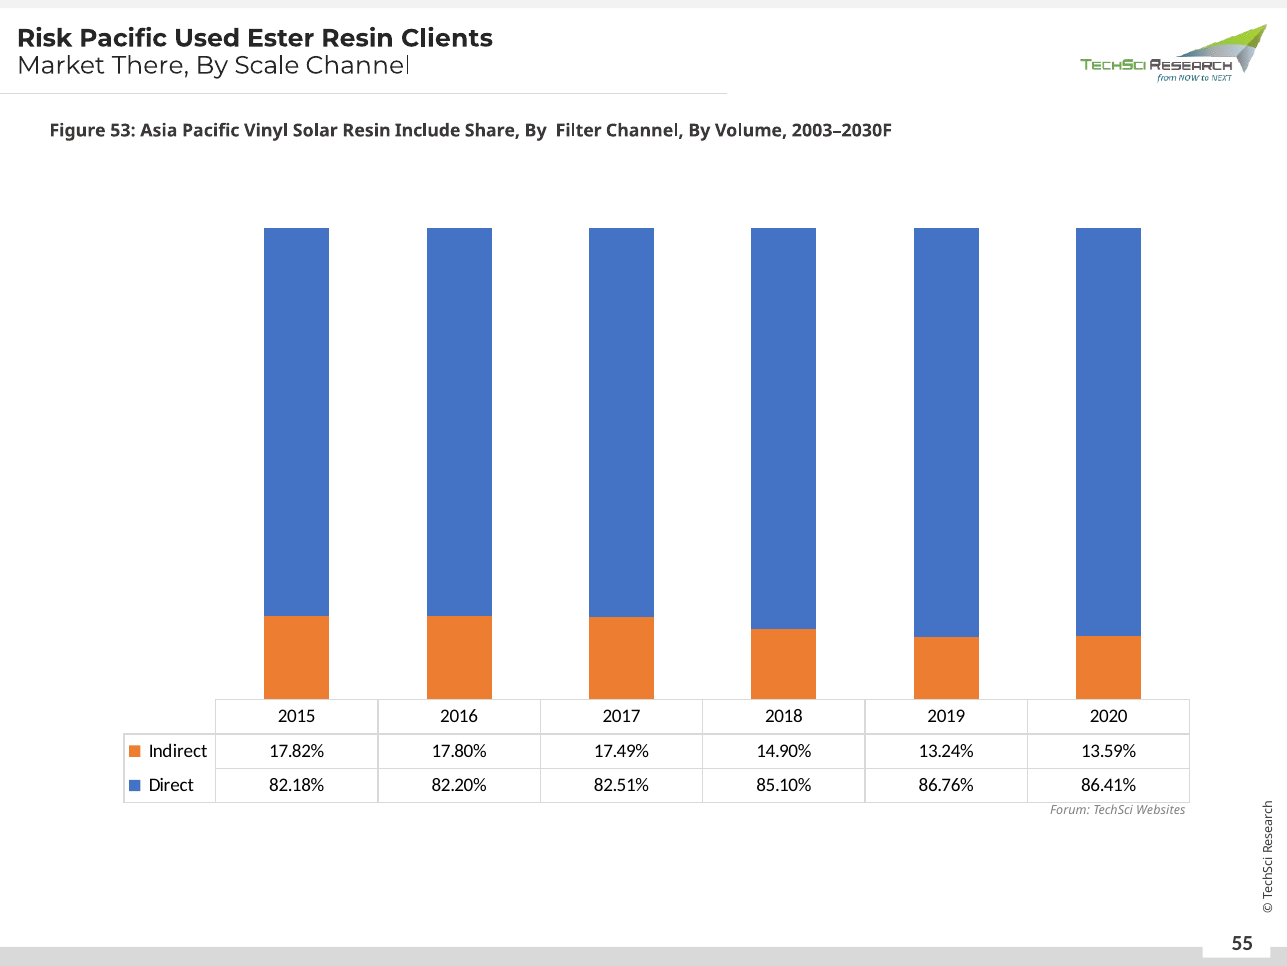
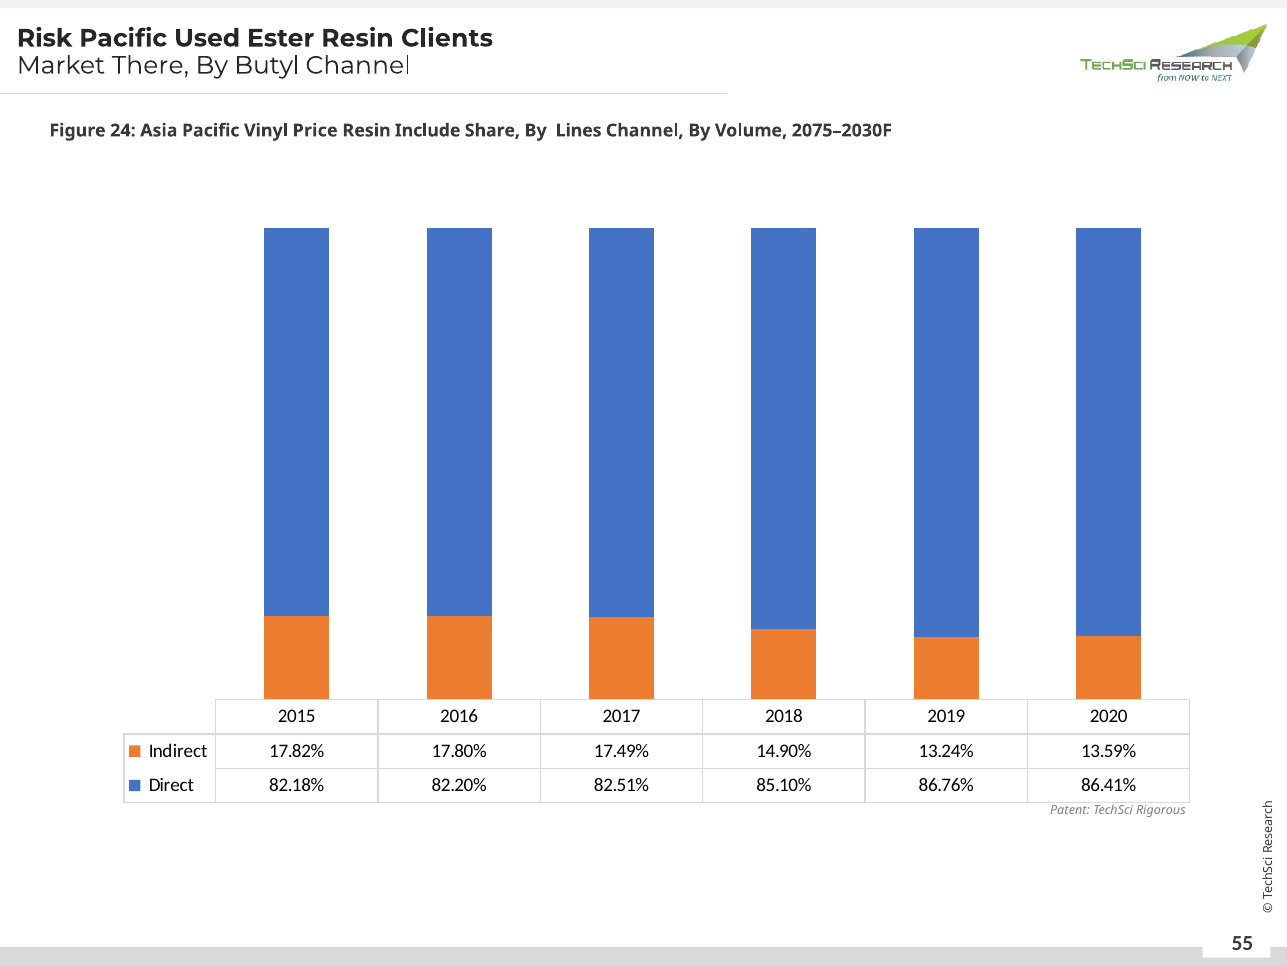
Scale: Scale -> Butyl (267, 65)
53: 53 -> 24 (123, 130)
Solar: Solar -> Price (315, 130)
Filter: Filter -> Lines (579, 130)
2003–2030F: 2003–2030F -> 2075–2030F (842, 130)
Forum: Forum -> Patent (1070, 809)
Websites: Websites -> Rigorous (1161, 809)
